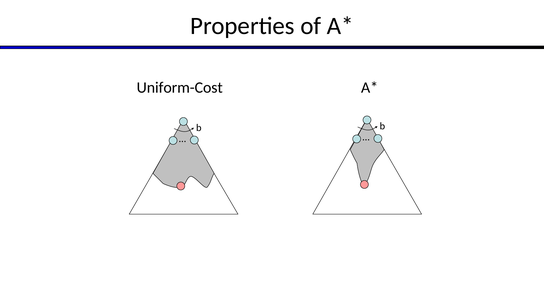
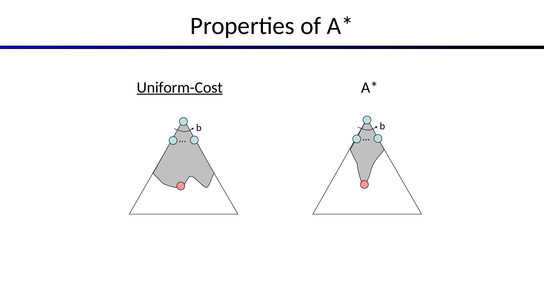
Uniform-Cost underline: none -> present (180, 87)
